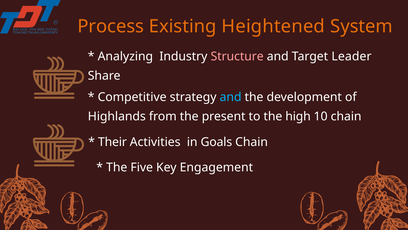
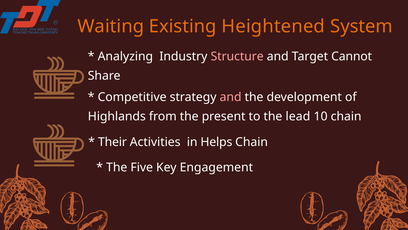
Process: Process -> Waiting (111, 26)
Leader: Leader -> Cannot (352, 56)
and colour: light blue -> pink (231, 97)
high: high -> lead (298, 116)
Goals: Goals -> Helps (216, 142)
